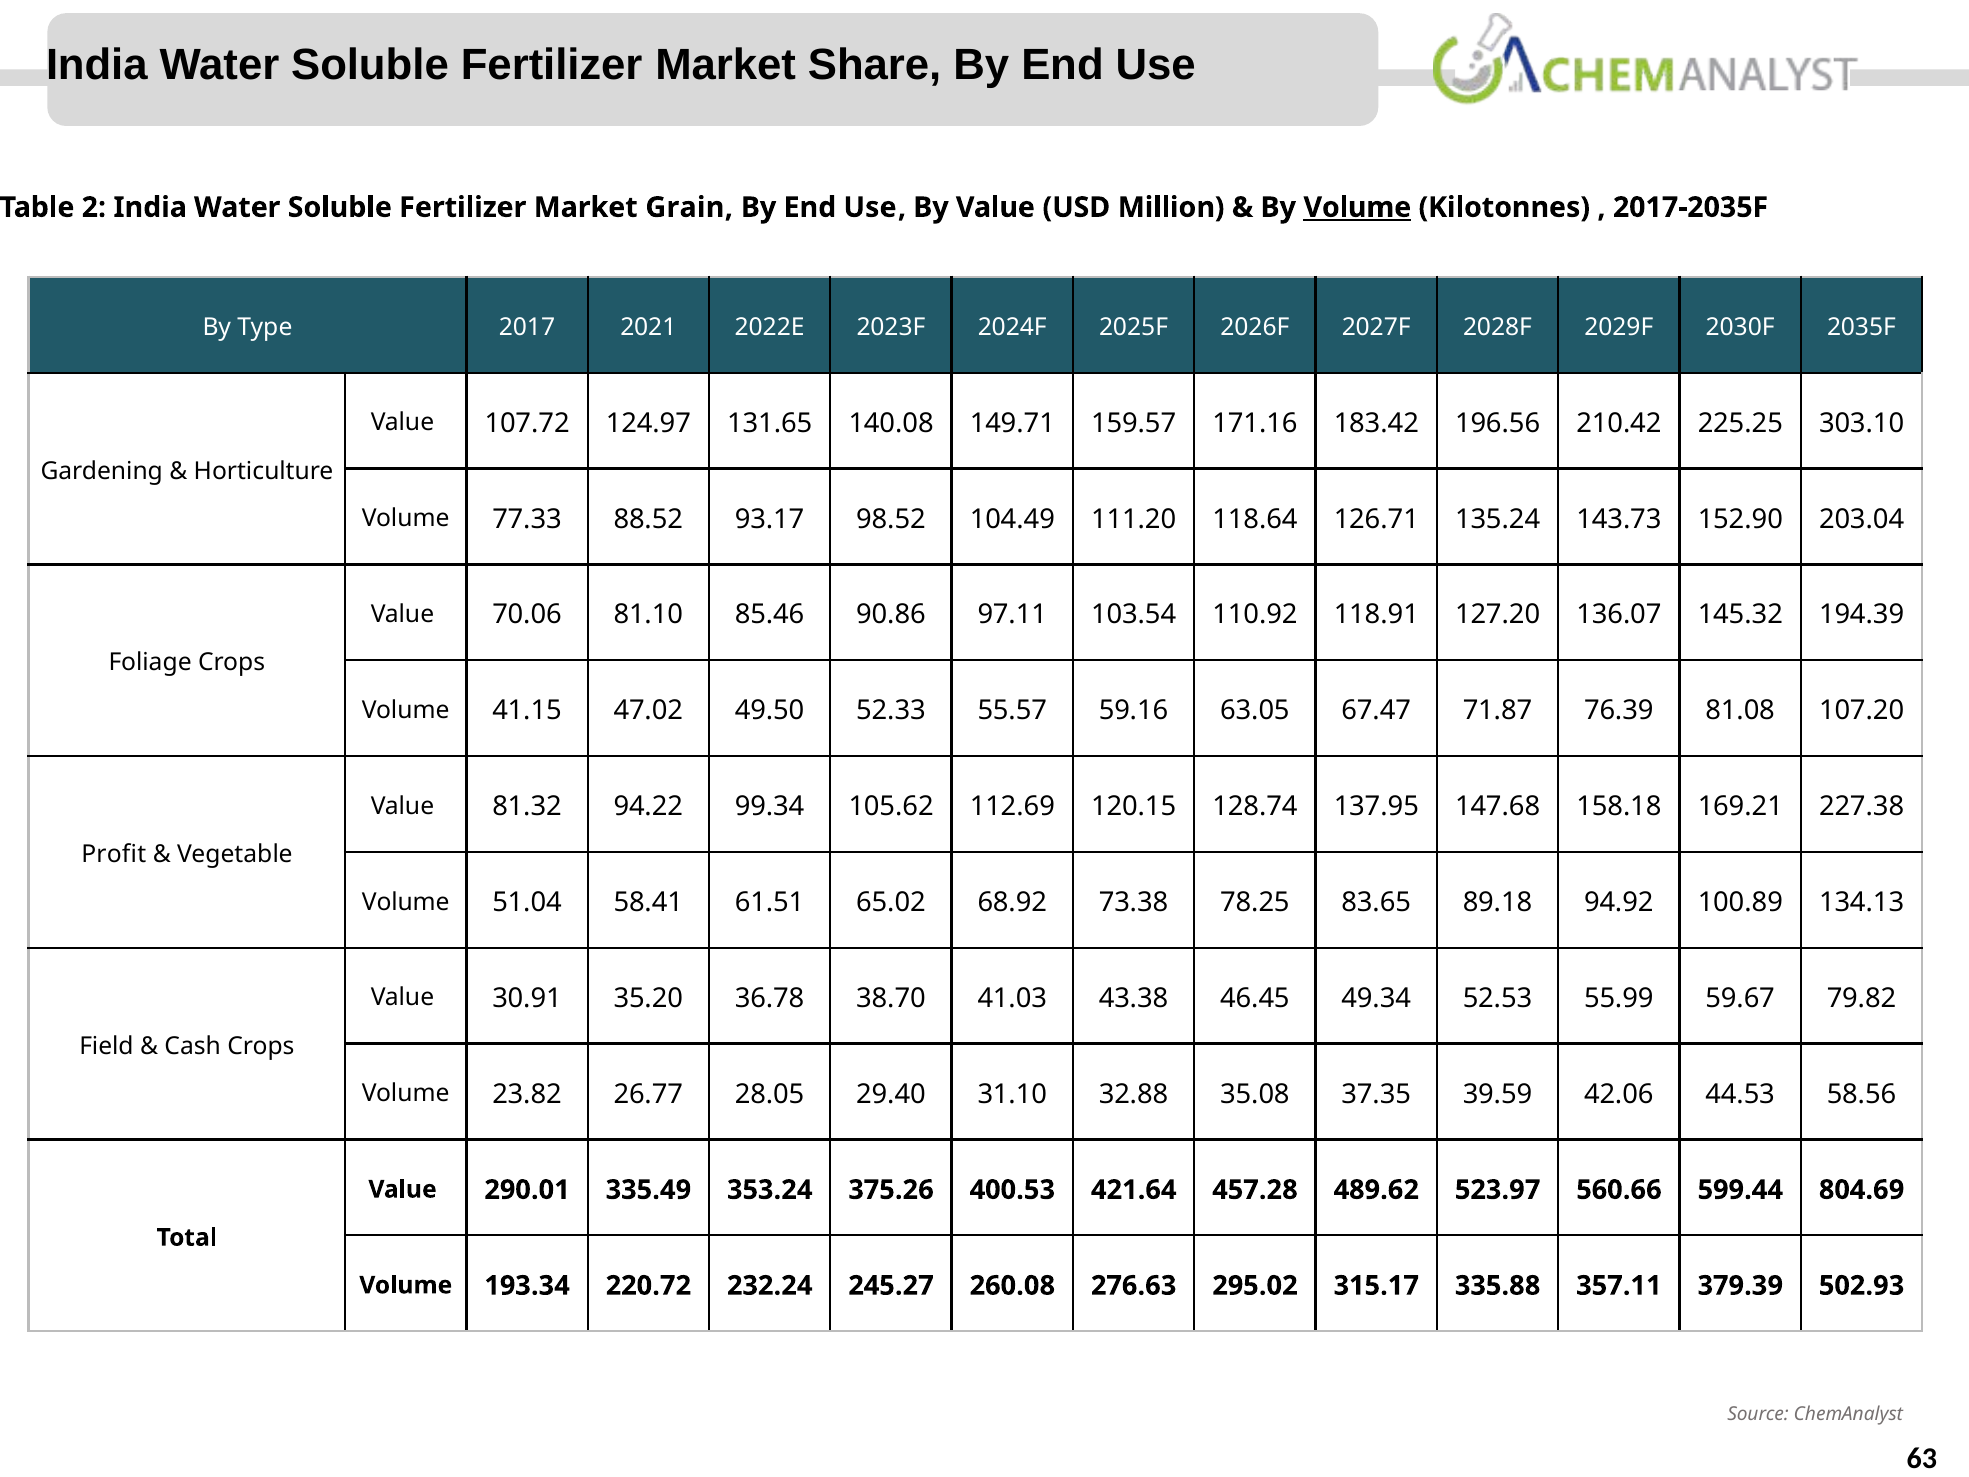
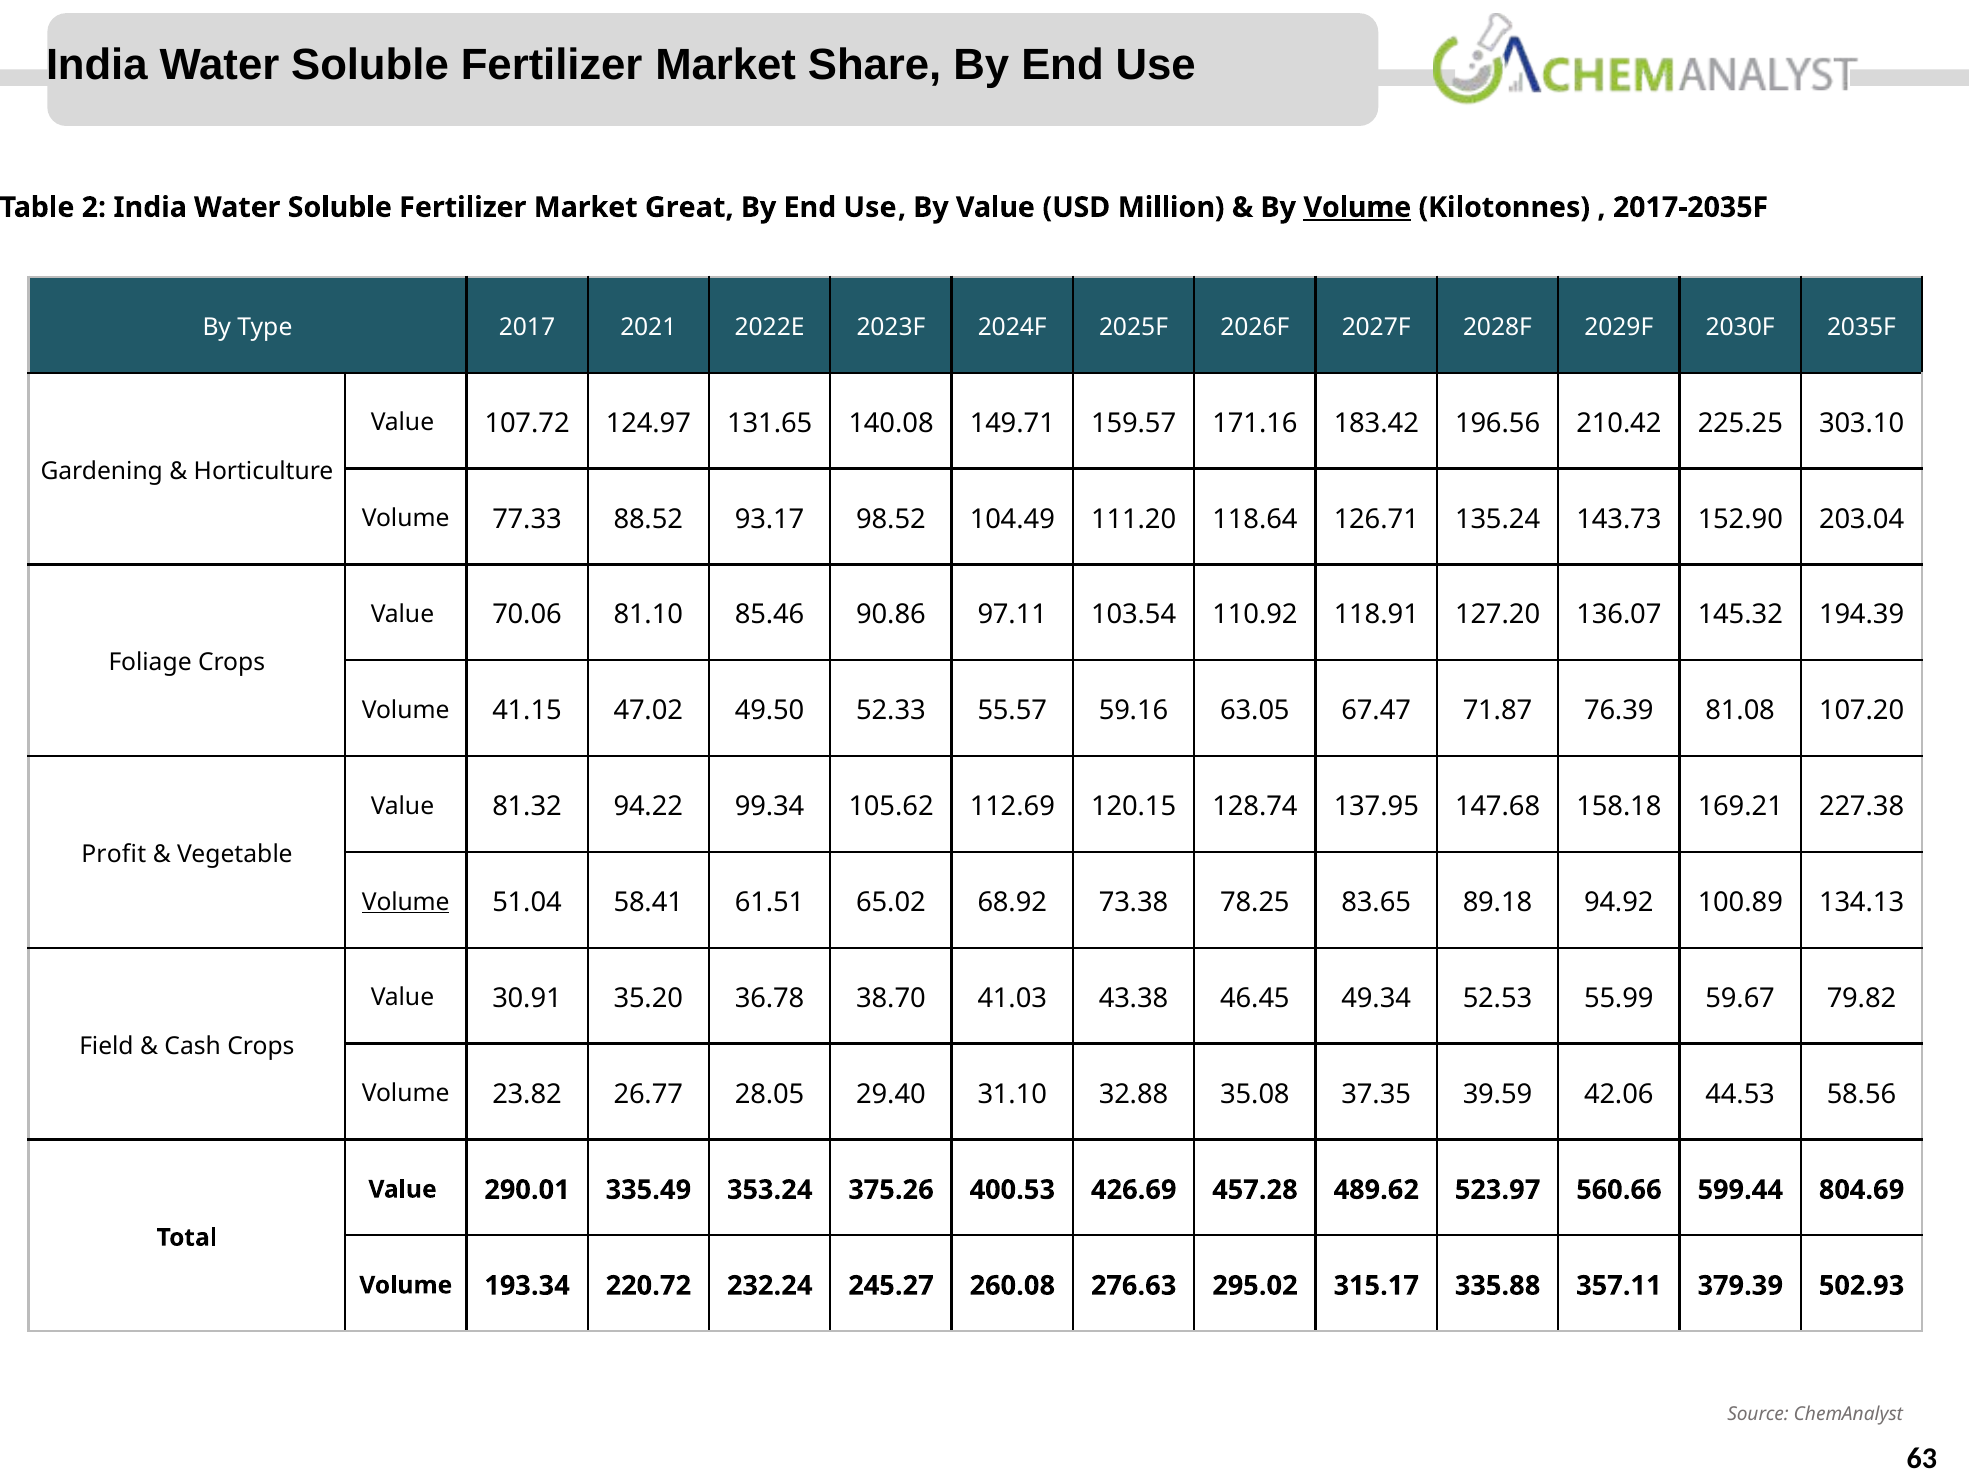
Grain: Grain -> Great (689, 207)
Volume underline: none -> present (406, 902)
421.64: 421.64 -> 426.69 (1134, 1190)
